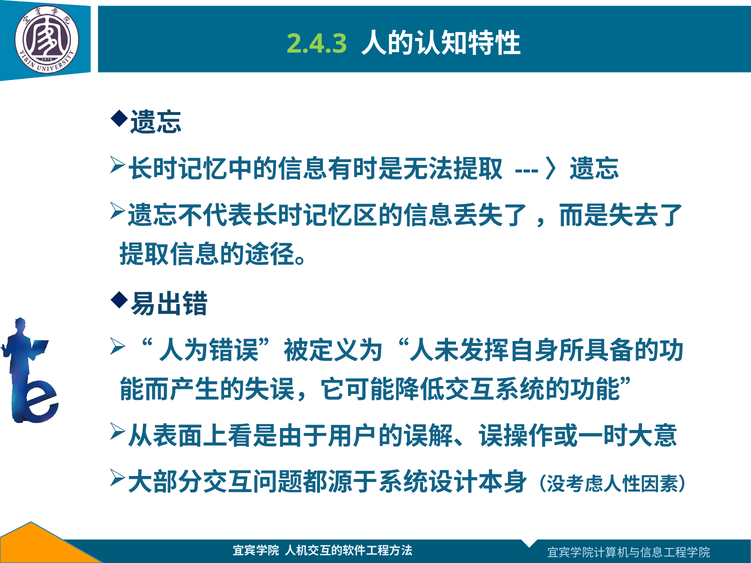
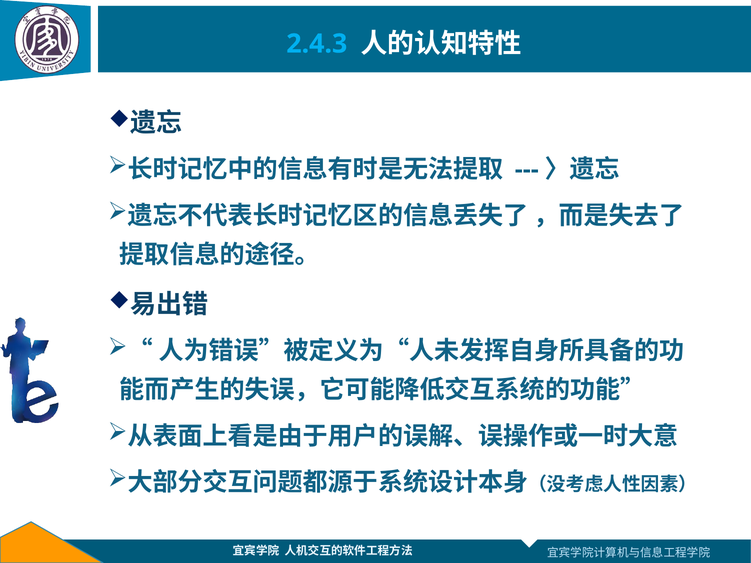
2.4.3 colour: light green -> light blue (317, 44)
